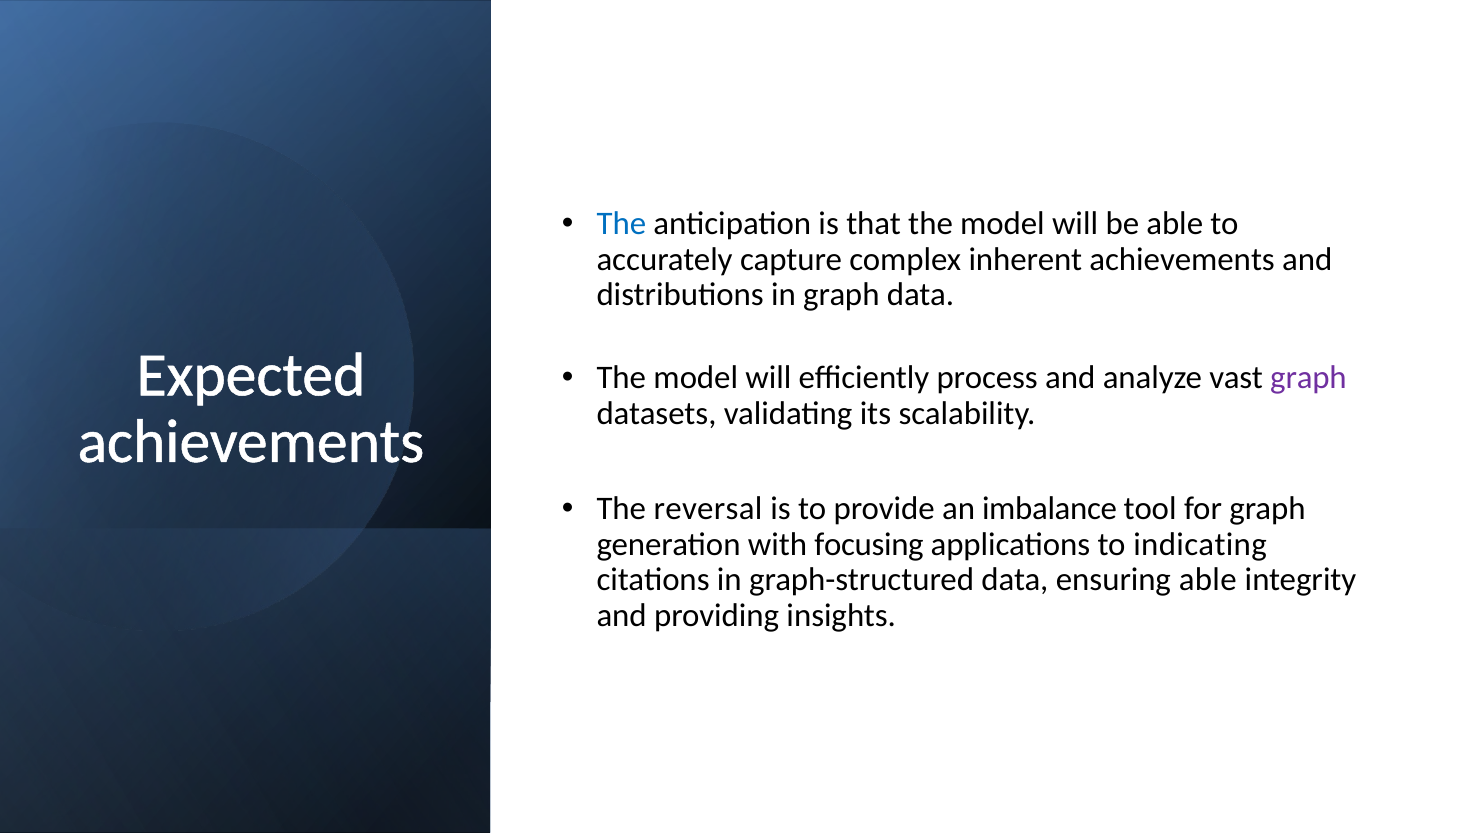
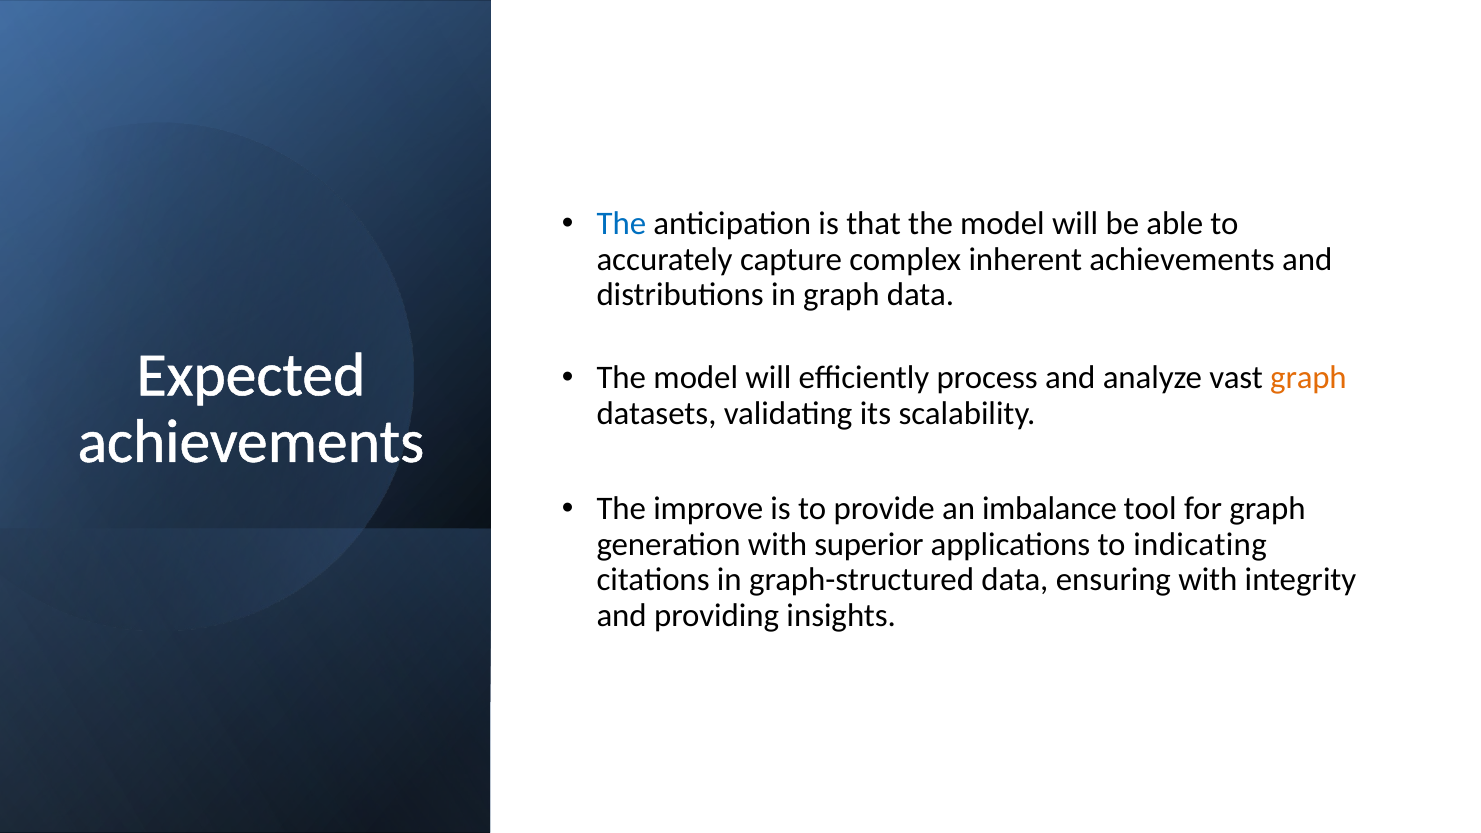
graph colour: purple -> orange (1308, 378)
reversal: reversal -> improve (708, 509)
focusing: focusing -> superior (869, 545)
ensuring able: able -> with (1208, 580)
